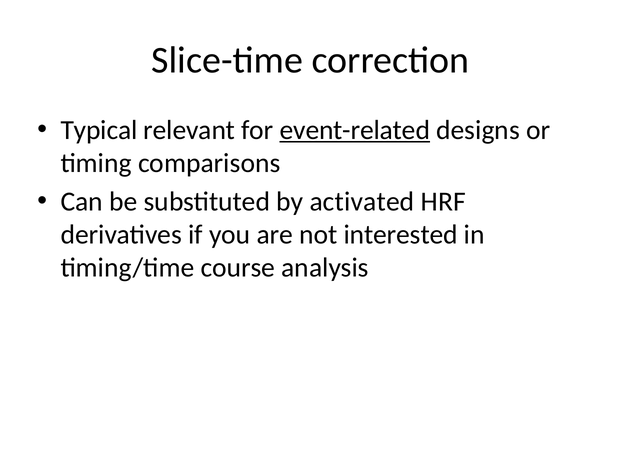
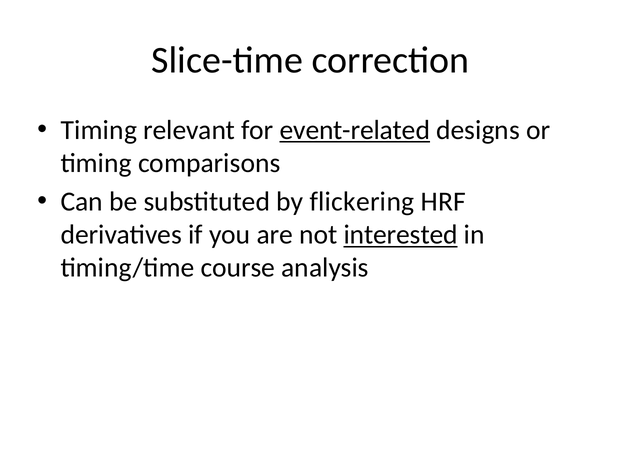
Typical: Typical -> Timing (99, 130)
activated: activated -> flickering (362, 202)
interested underline: none -> present (401, 235)
